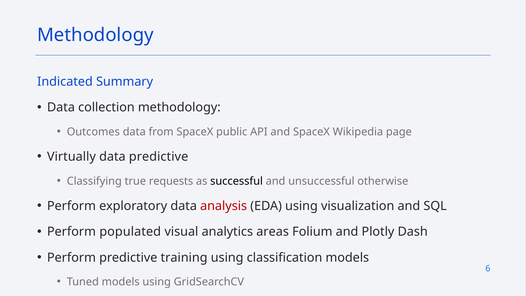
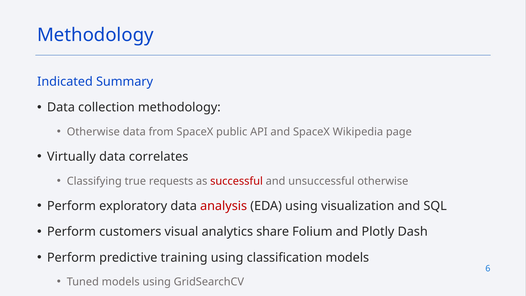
Outcomes: Outcomes -> Otherwise (93, 132)
data predictive: predictive -> correlates (159, 157)
successful colour: black -> red (237, 181)
populated: populated -> customers (130, 232)
areas: areas -> share (273, 232)
